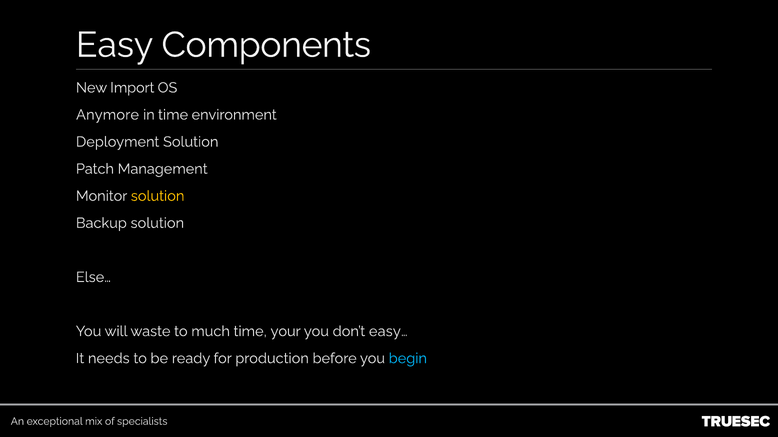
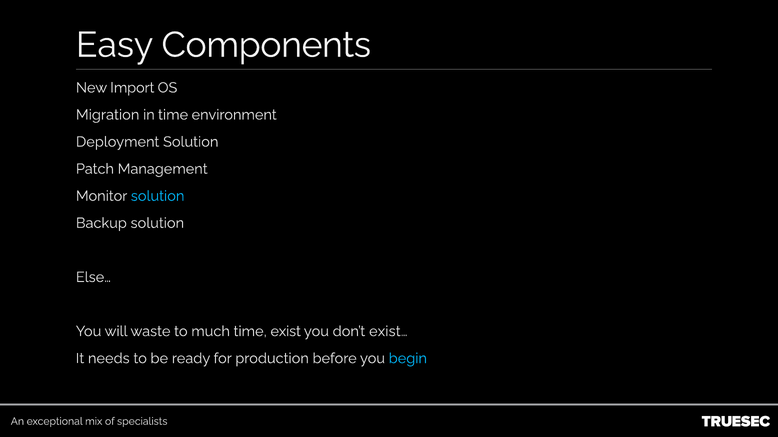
Anymore: Anymore -> Migration (108, 115)
solution colour: yellow -> light blue (158, 196)
your: your -> exist (286, 332)
easy…: easy… -> exist… (388, 332)
